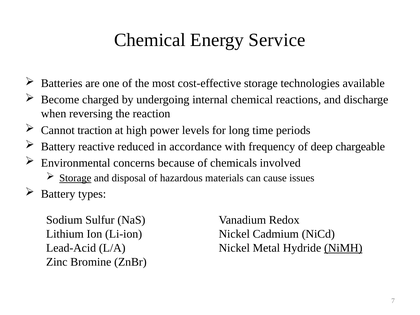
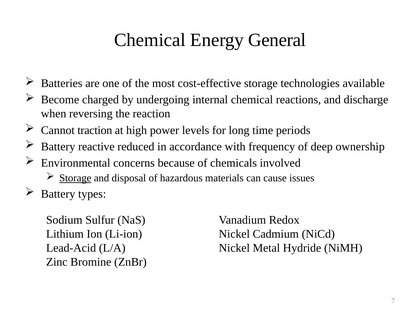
Service: Service -> General (277, 40)
chargeable: chargeable -> ownership (360, 147)
NiMH underline: present -> none (343, 248)
